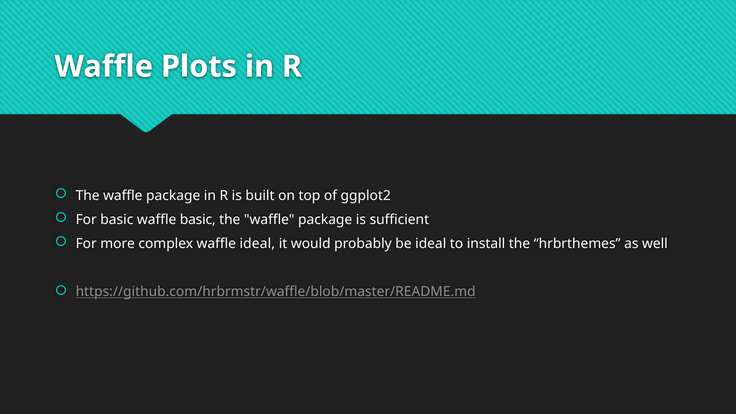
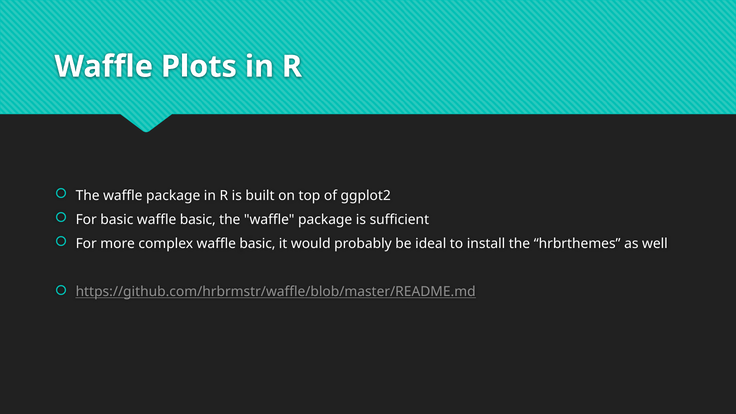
complex waffle ideal: ideal -> basic (257, 244)
